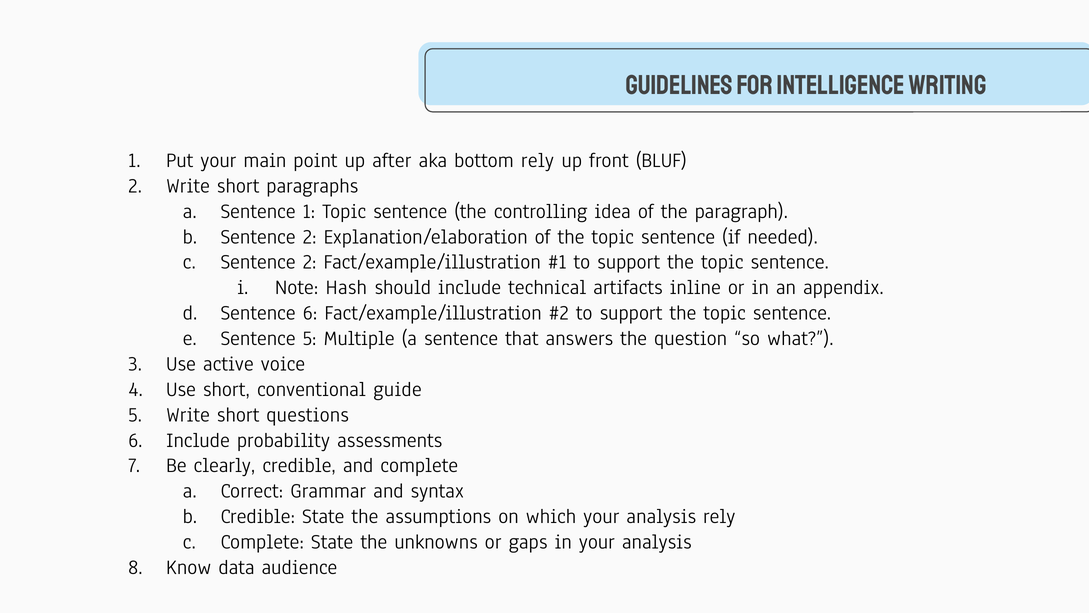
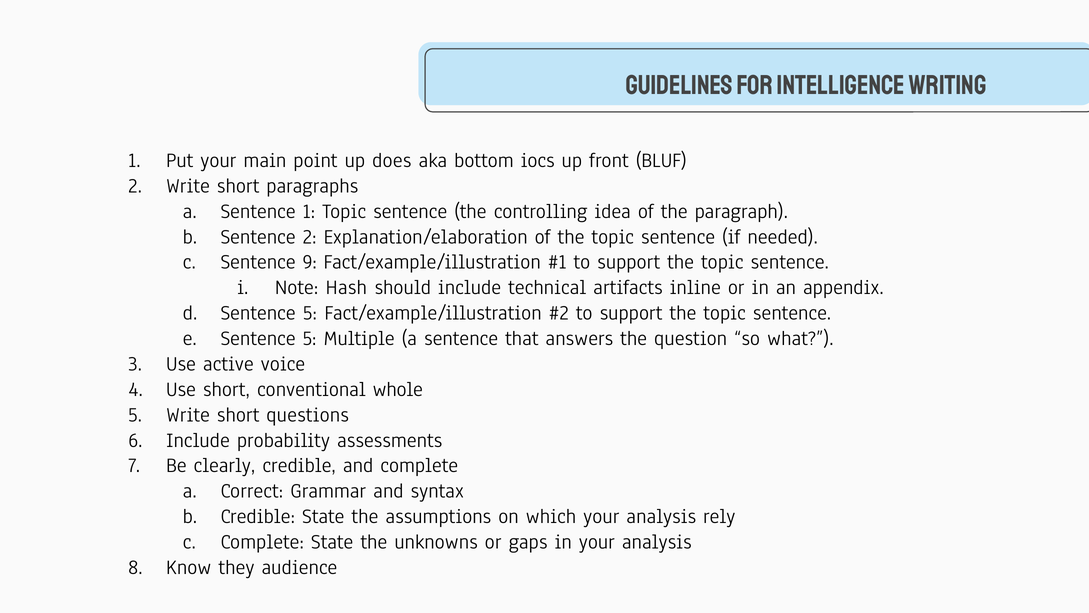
after: after -> does (392, 160)
bottom rely: rely -> iocs (538, 160)
2: 2 -> 9 (310, 262)
6: 6 -> 5 (310, 313)
guide: guide -> whole (398, 389)
data: data -> they (236, 567)
